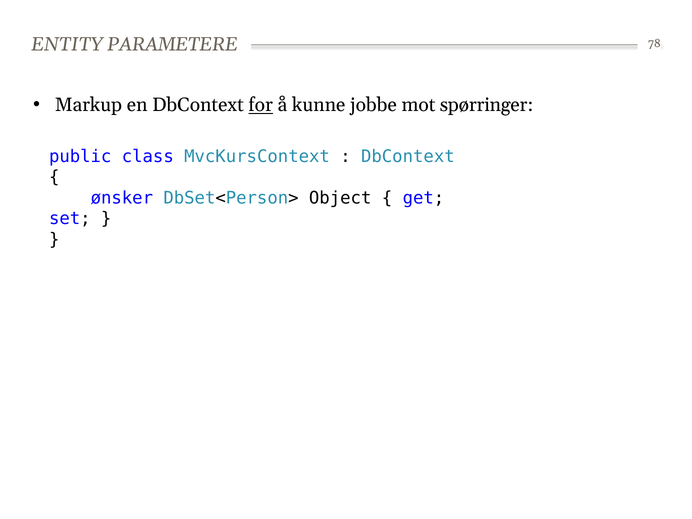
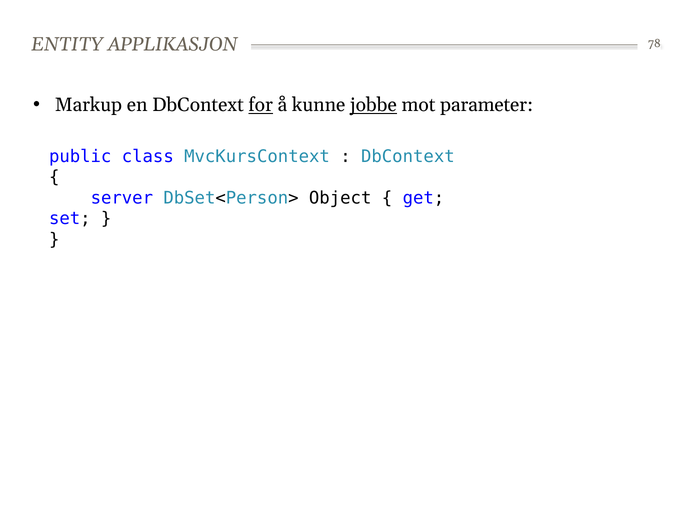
PARAMETERE: PARAMETERE -> APPLIKASJON (172, 45)
jobbe underline: none -> present (373, 105)
spørringer: spørringer -> parameter (487, 105)
ønsker: ønsker -> server (122, 198)
